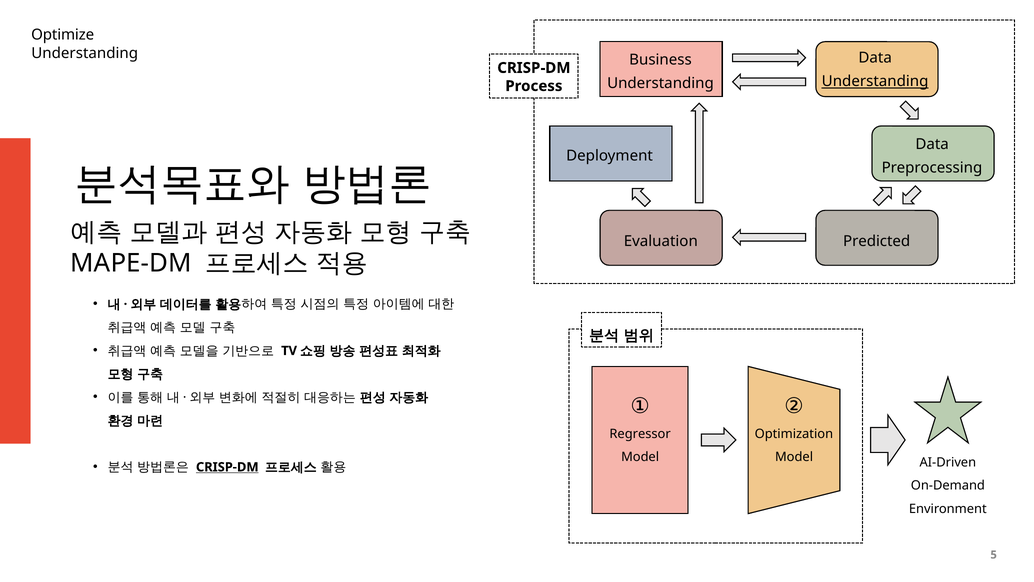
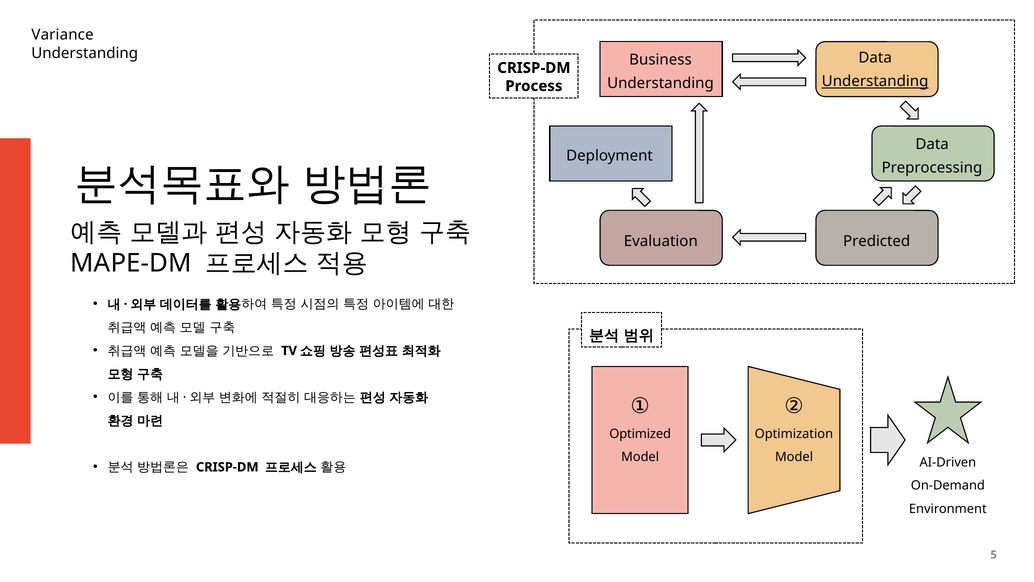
Optimize: Optimize -> Variance (63, 35)
Regressor: Regressor -> Optimized (640, 433)
CRISP-DM underline: present -> none (227, 467)
